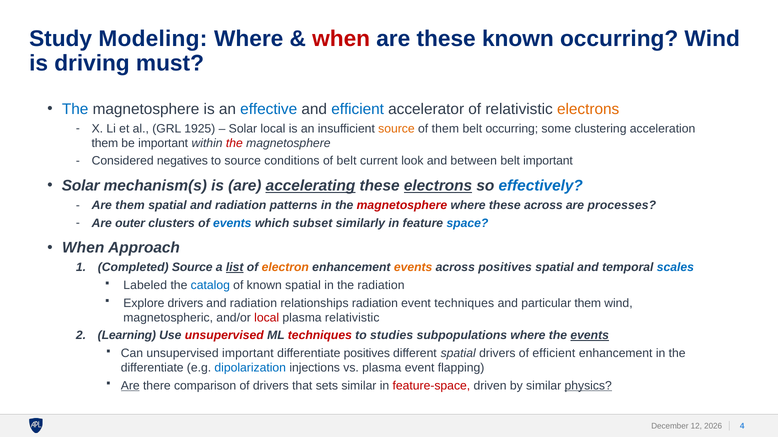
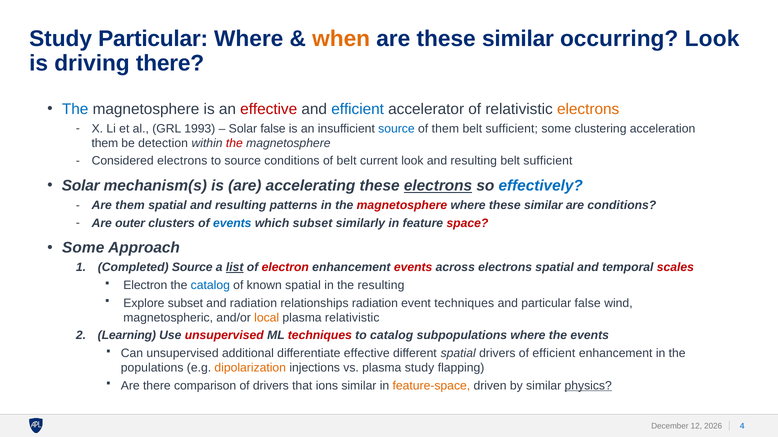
Study Modeling: Modeling -> Particular (153, 39)
when colour: red -> orange (341, 39)
are these known: known -> similar (518, 39)
occurring Wind: Wind -> Look (712, 39)
driving must: must -> there (170, 63)
effective colour: blue -> red (269, 109)
1925: 1925 -> 1993 (200, 129)
Solar local: local -> false (273, 129)
source colour: orange -> blue (396, 129)
occurring: occurring -> sufficient (512, 129)
be important: important -> detection (163, 143)
Considered negatives: negatives -> electrons (182, 161)
between: between -> resulting (474, 161)
important: important -> sufficient (548, 161)
accelerating underline: present -> none (311, 186)
spatial and radiation: radiation -> resulting (241, 206)
where these across: across -> similar (543, 206)
are processes: processes -> conditions (622, 206)
space colour: blue -> red (467, 223)
When: When -> Some (83, 248)
electron colour: orange -> red (285, 268)
events colour: orange -> red (413, 268)
across positives: positives -> electrons (505, 268)
scales colour: blue -> red (675, 268)
Labeled: Labeled -> Electron (145, 286)
the radiation: radiation -> resulting (381, 286)
Explore drivers: drivers -> subset (185, 303)
particular them: them -> false (588, 303)
local colour: red -> orange (267, 318)
to studies: studies -> catalog (392, 336)
events underline: present -> none (590, 336)
unsupervised important: important -> additional (248, 354)
differentiate positives: positives -> effective (367, 354)
differentiate: differentiate -> populations (152, 368)
dipolarization colour: blue -> orange (250, 368)
plasma event: event -> study (420, 368)
Are underline: present -> none (130, 386)
sets: sets -> ions (327, 386)
feature-space colour: red -> orange (431, 386)
